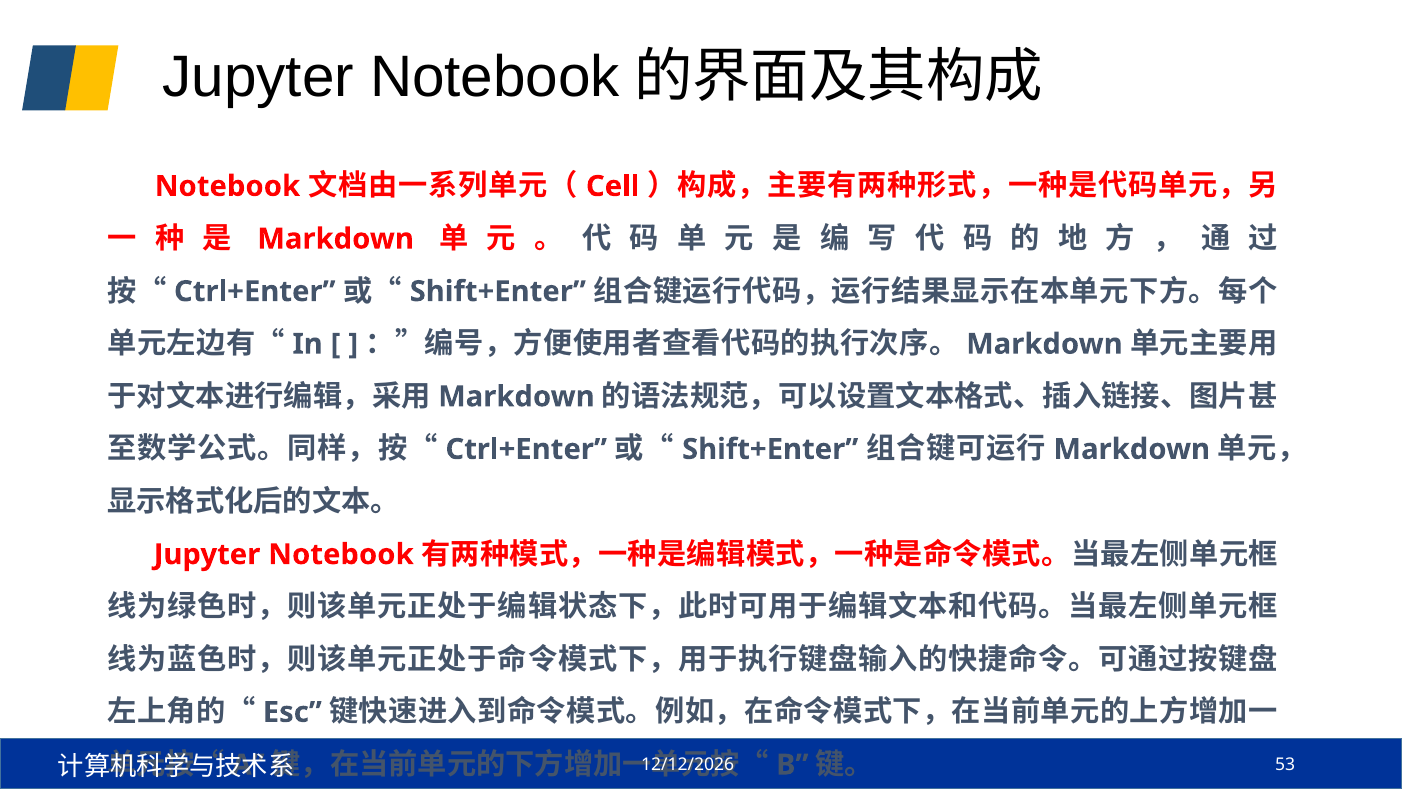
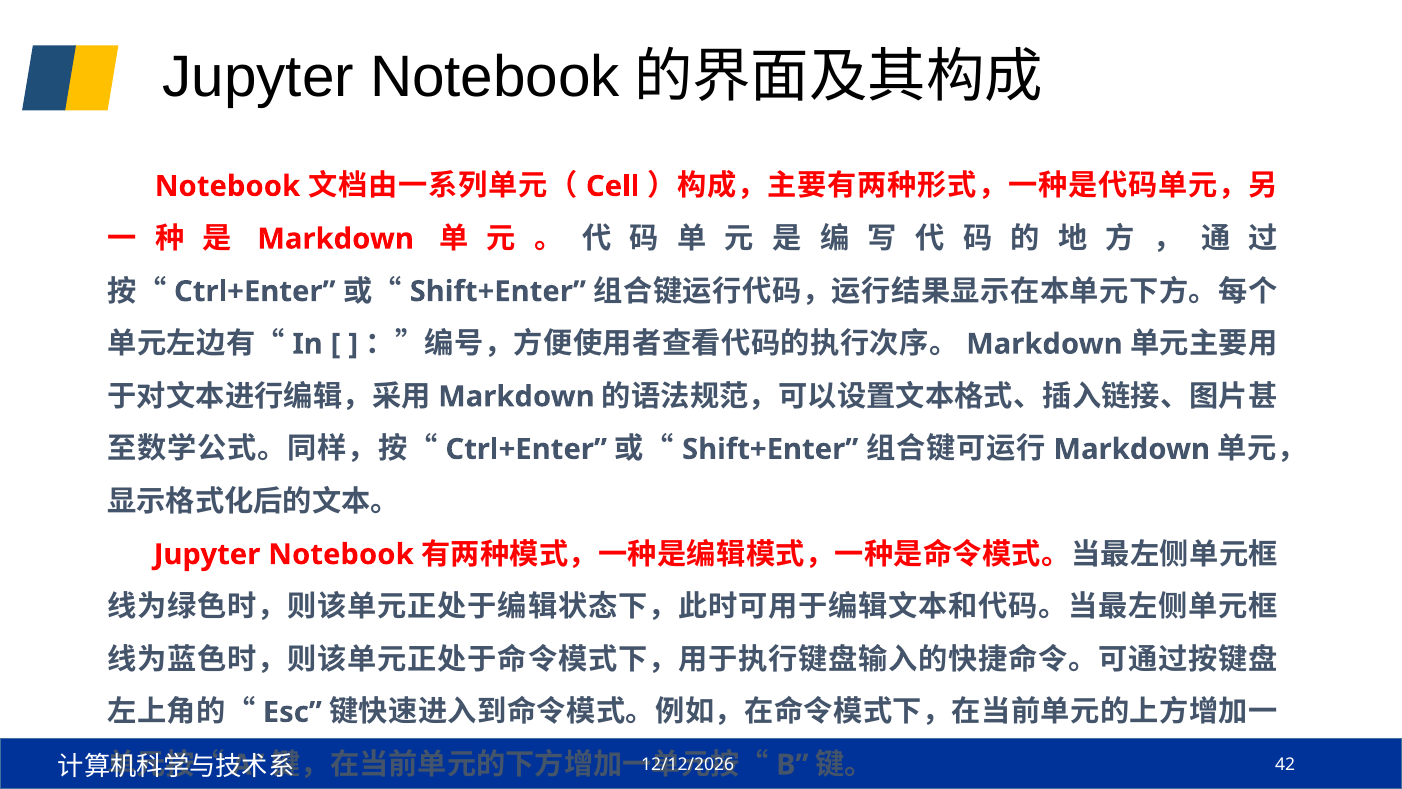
53: 53 -> 42 (1285, 765)
